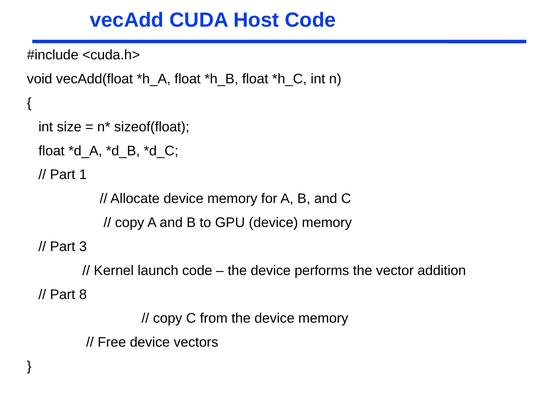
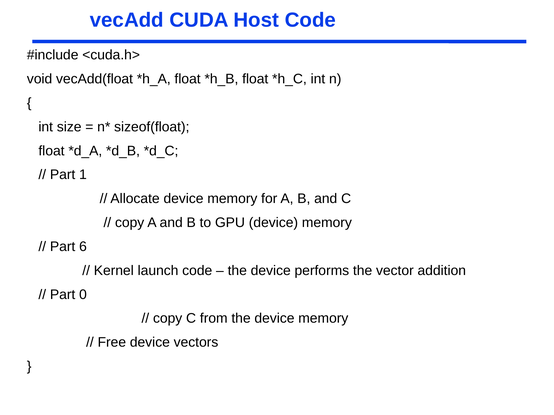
3: 3 -> 6 (83, 247)
8: 8 -> 0 (83, 295)
